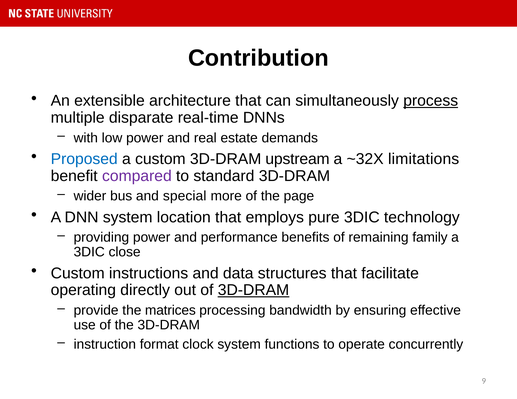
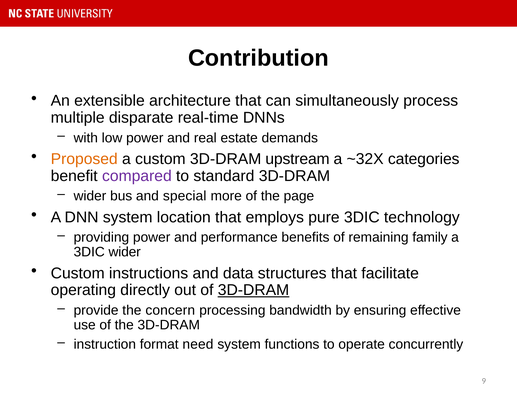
process underline: present -> none (431, 101)
Proposed colour: blue -> orange (84, 159)
limitations: limitations -> categories (424, 159)
3DIC close: close -> wider (125, 252)
matrices: matrices -> concern (170, 311)
clock: clock -> need (198, 345)
